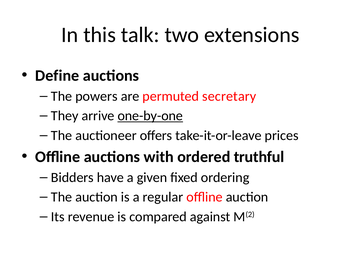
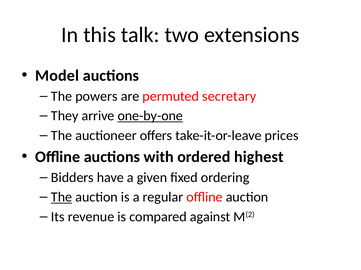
Define: Define -> Model (57, 76)
truthful: truthful -> highest (259, 157)
The underline: none -> present (62, 198)
